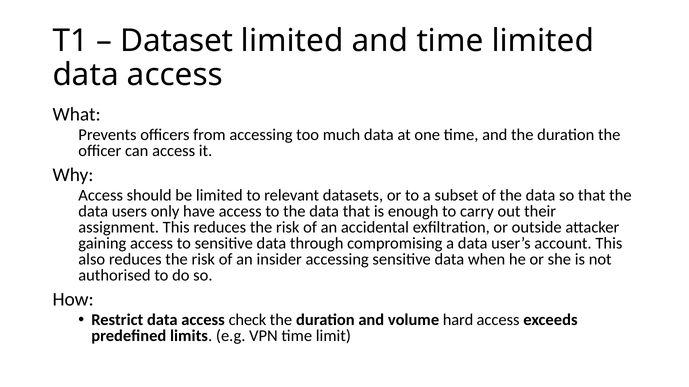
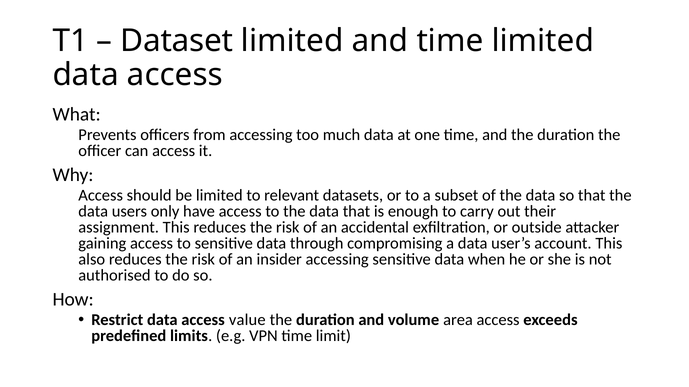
check: check -> value (247, 321)
hard: hard -> area (458, 321)
